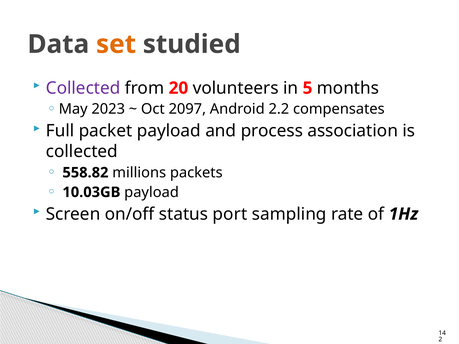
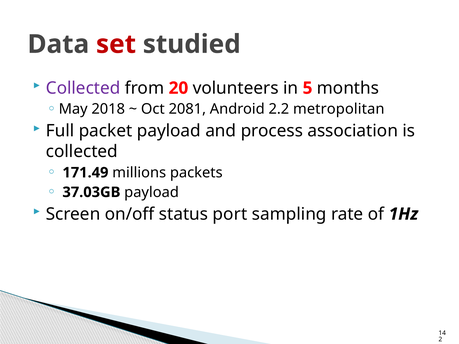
set colour: orange -> red (116, 44)
2023: 2023 -> 2018 (108, 109)
2097: 2097 -> 2081 (187, 109)
compensates: compensates -> metropolitan (339, 109)
558.82: 558.82 -> 171.49 (85, 173)
10.03GB: 10.03GB -> 37.03GB (91, 192)
